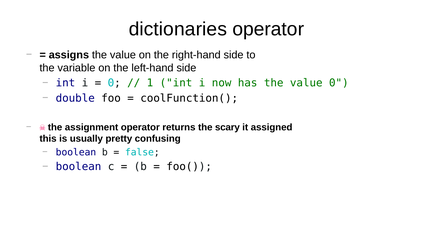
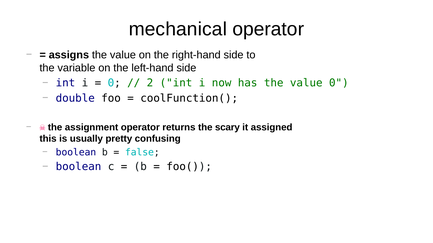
dictionaries: dictionaries -> mechanical (178, 29)
1: 1 -> 2 (150, 83)
